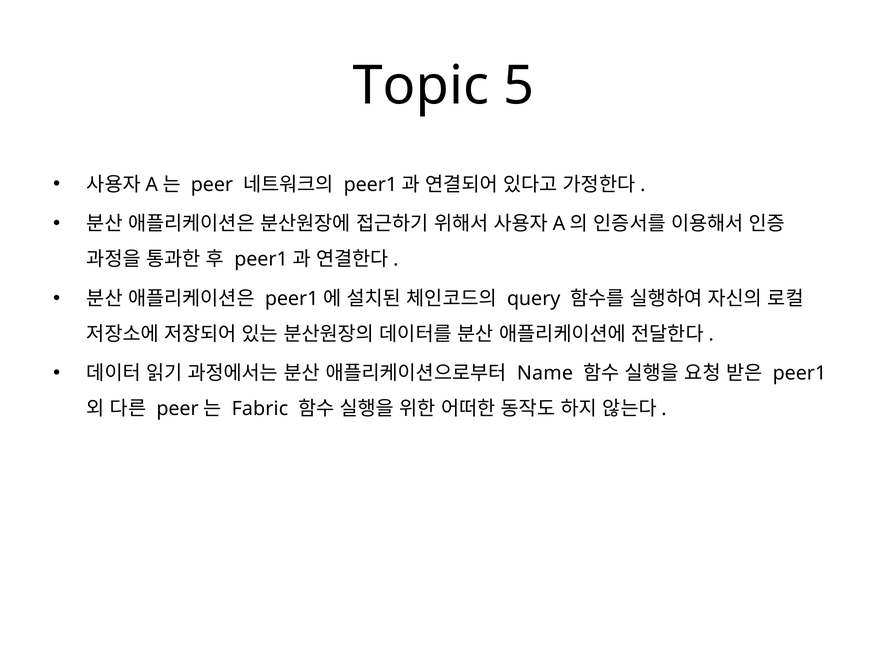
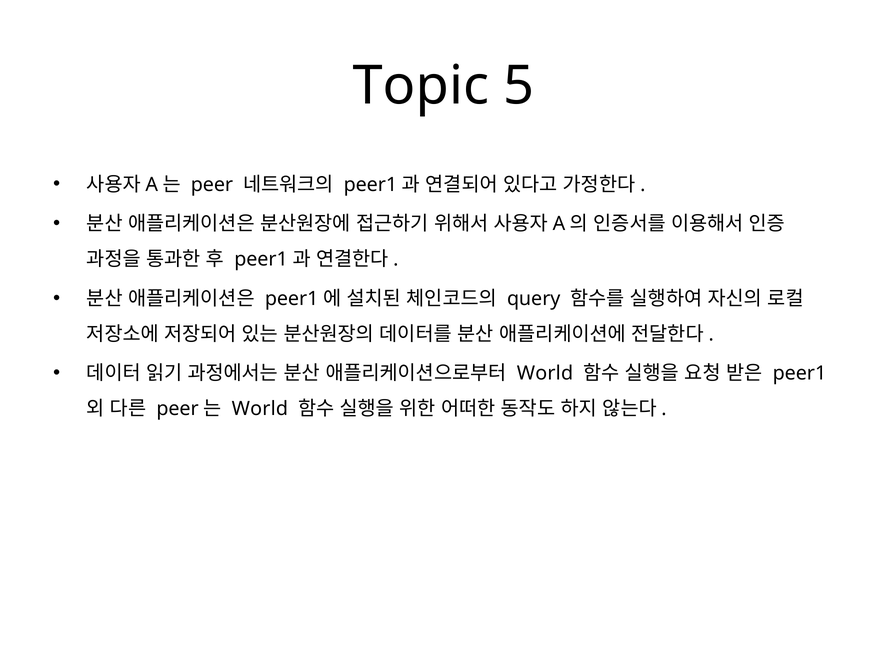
Name: Name -> World (545, 374)
Fabric: Fabric -> World (260, 409)
